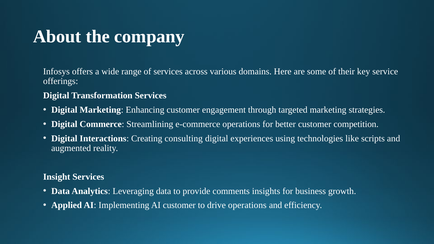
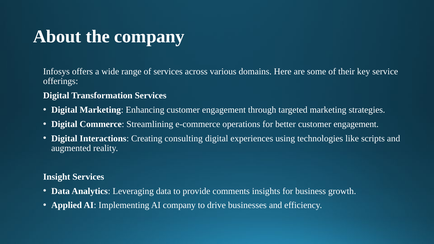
better customer competition: competition -> engagement (356, 124)
AI customer: customer -> company (179, 205)
drive operations: operations -> businesses (247, 205)
